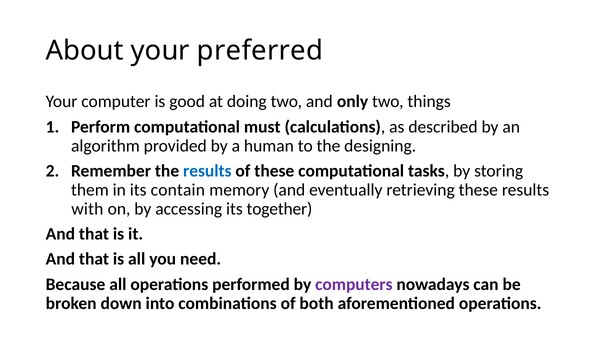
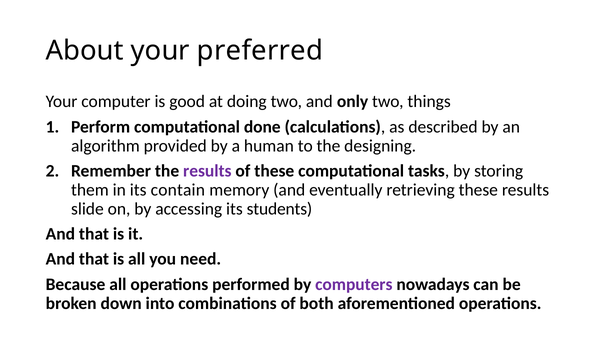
must: must -> done (262, 127)
results colour: blue -> purple (207, 171)
with: with -> slide (87, 208)
together: together -> students (279, 208)
